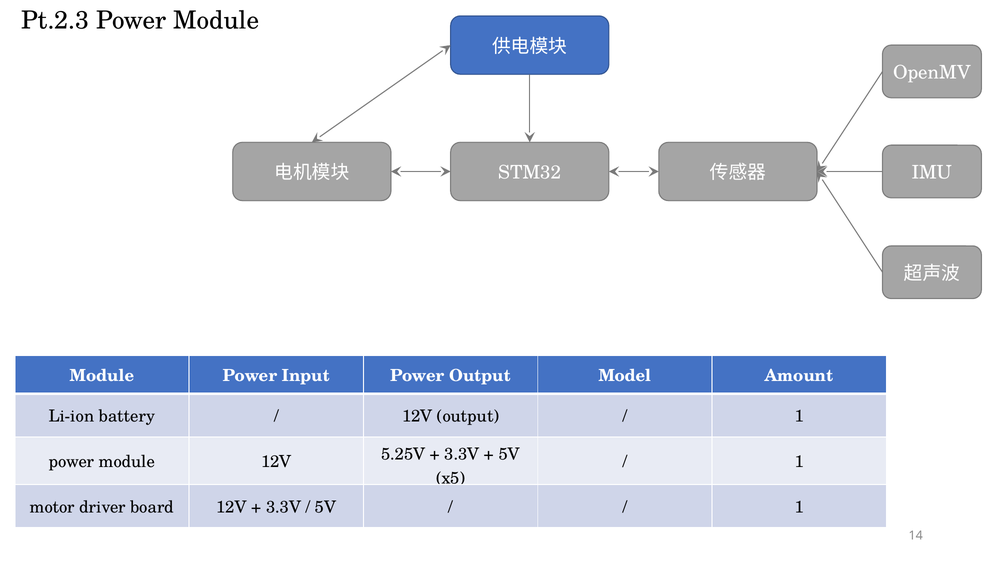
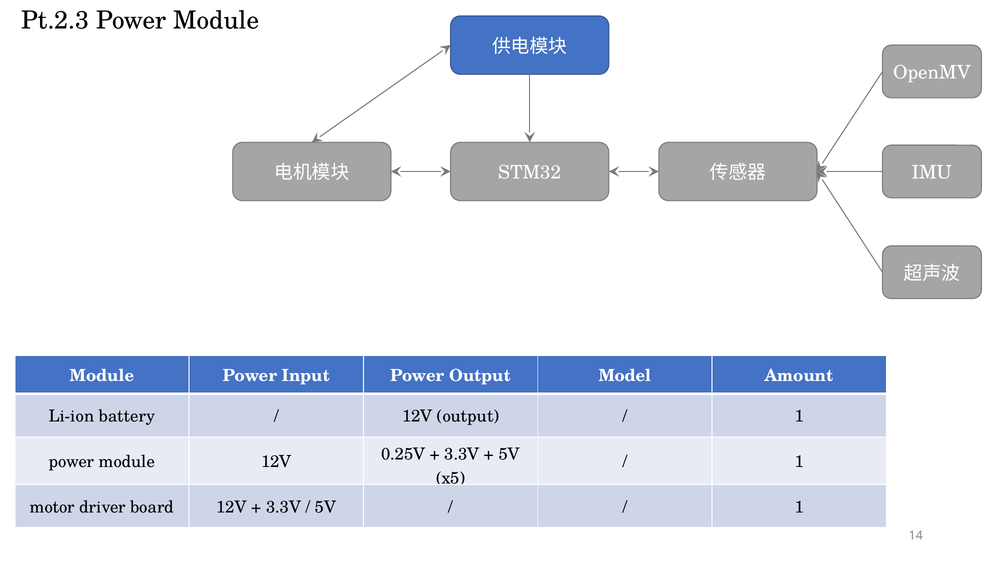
5.25V: 5.25V -> 0.25V (403, 454)
